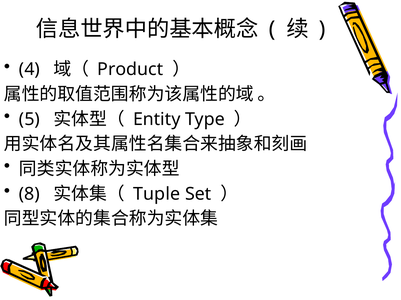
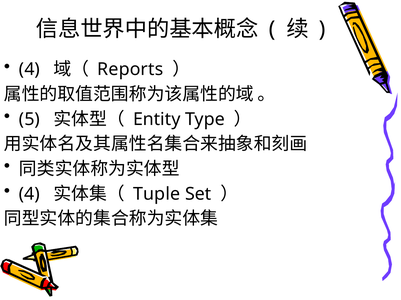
Product: Product -> Reports (130, 70)
8: 8 -> 4 (29, 194)
